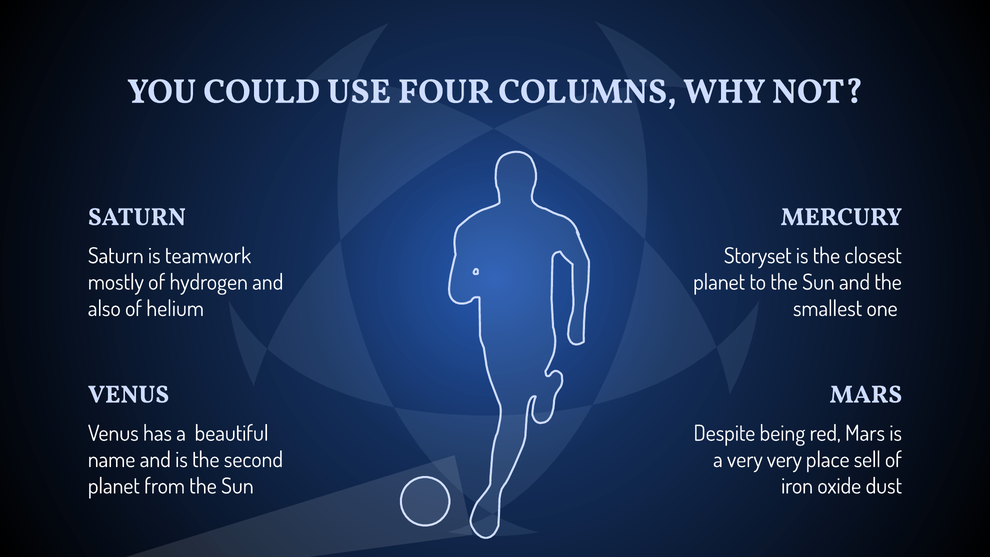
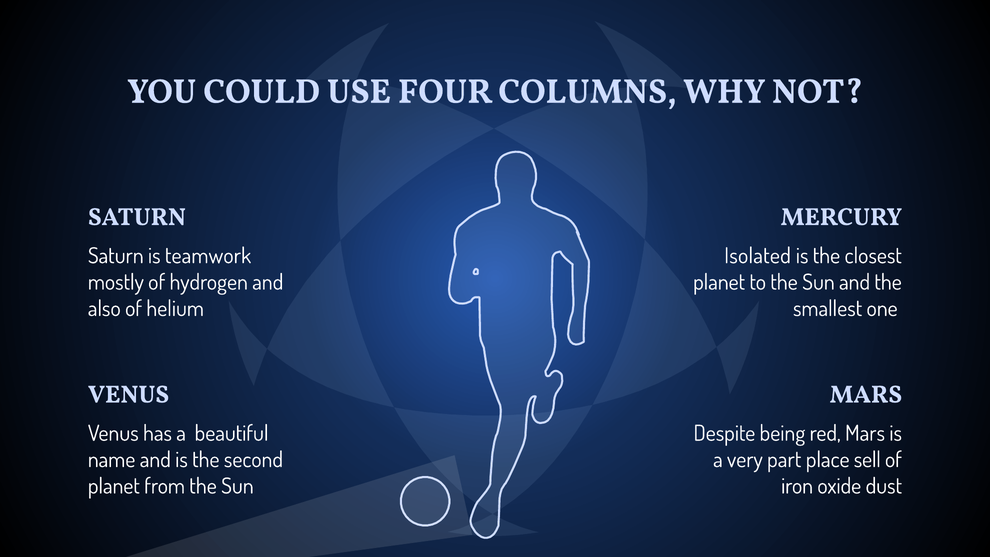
Storyset: Storyset -> Isolated (758, 256)
very very: very -> part (784, 460)
